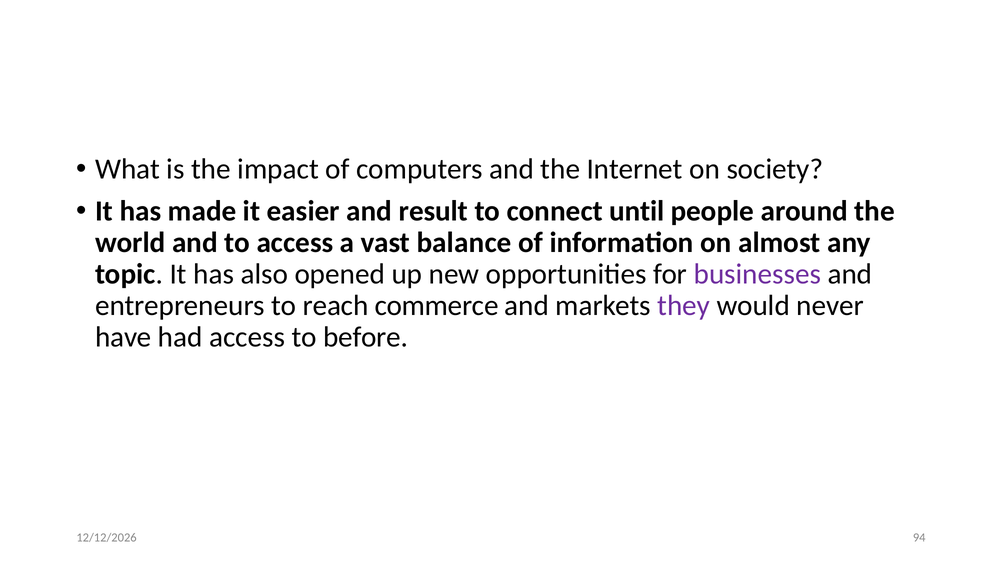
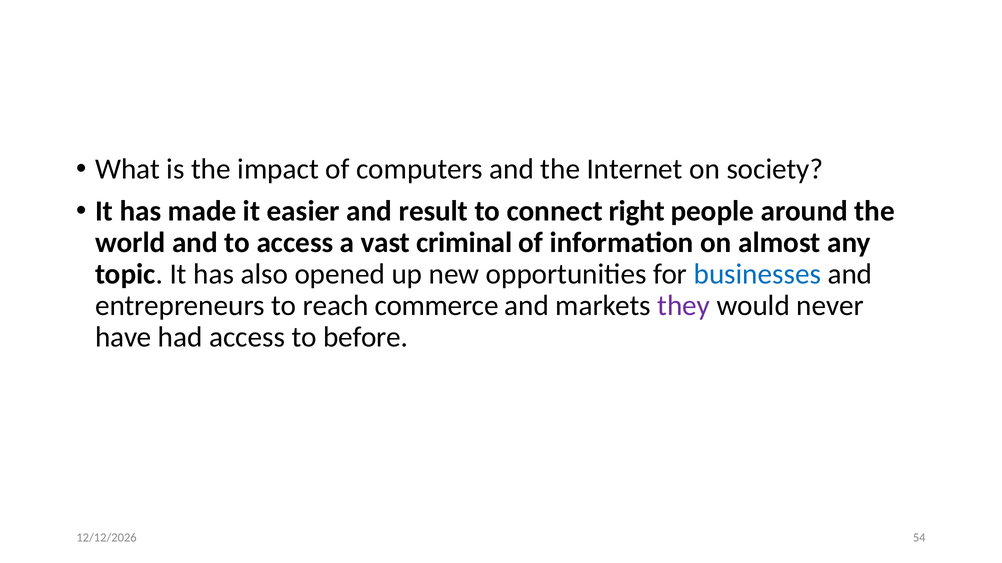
until: until -> right (637, 211)
balance: balance -> criminal (464, 243)
businesses colour: purple -> blue (757, 275)
94: 94 -> 54 (919, 538)
